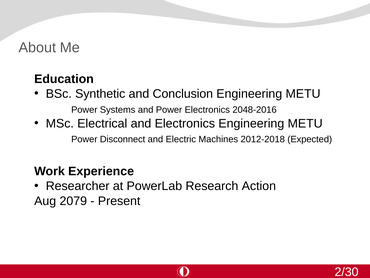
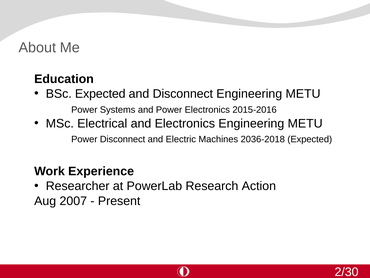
BSc Synthetic: Synthetic -> Expected (100, 94)
and Conclusion: Conclusion -> Disconnect (183, 94)
2048-2016: 2048-2016 -> 2015-2016 (255, 110)
2012-2018: 2012-2018 -> 2036-2018 (263, 139)
2079: 2079 -> 2007 (73, 201)
